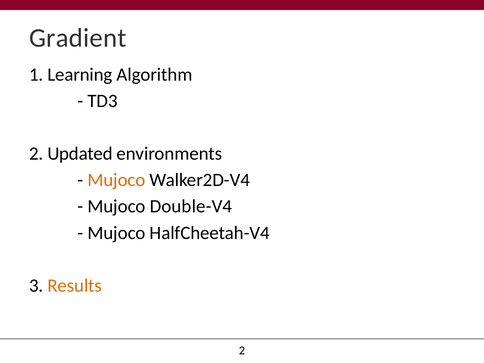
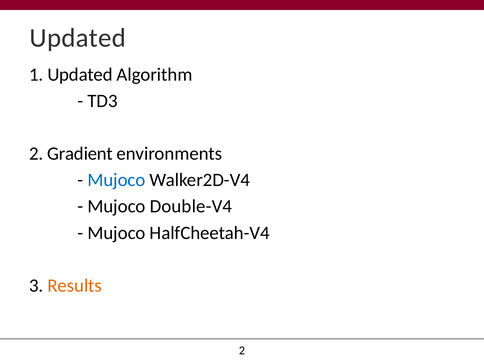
Gradient: Gradient -> Updated (78, 38)
1 Learning: Learning -> Updated (80, 75)
Updated: Updated -> Gradient (80, 154)
Mujoco colour: orange -> blue (116, 180)
